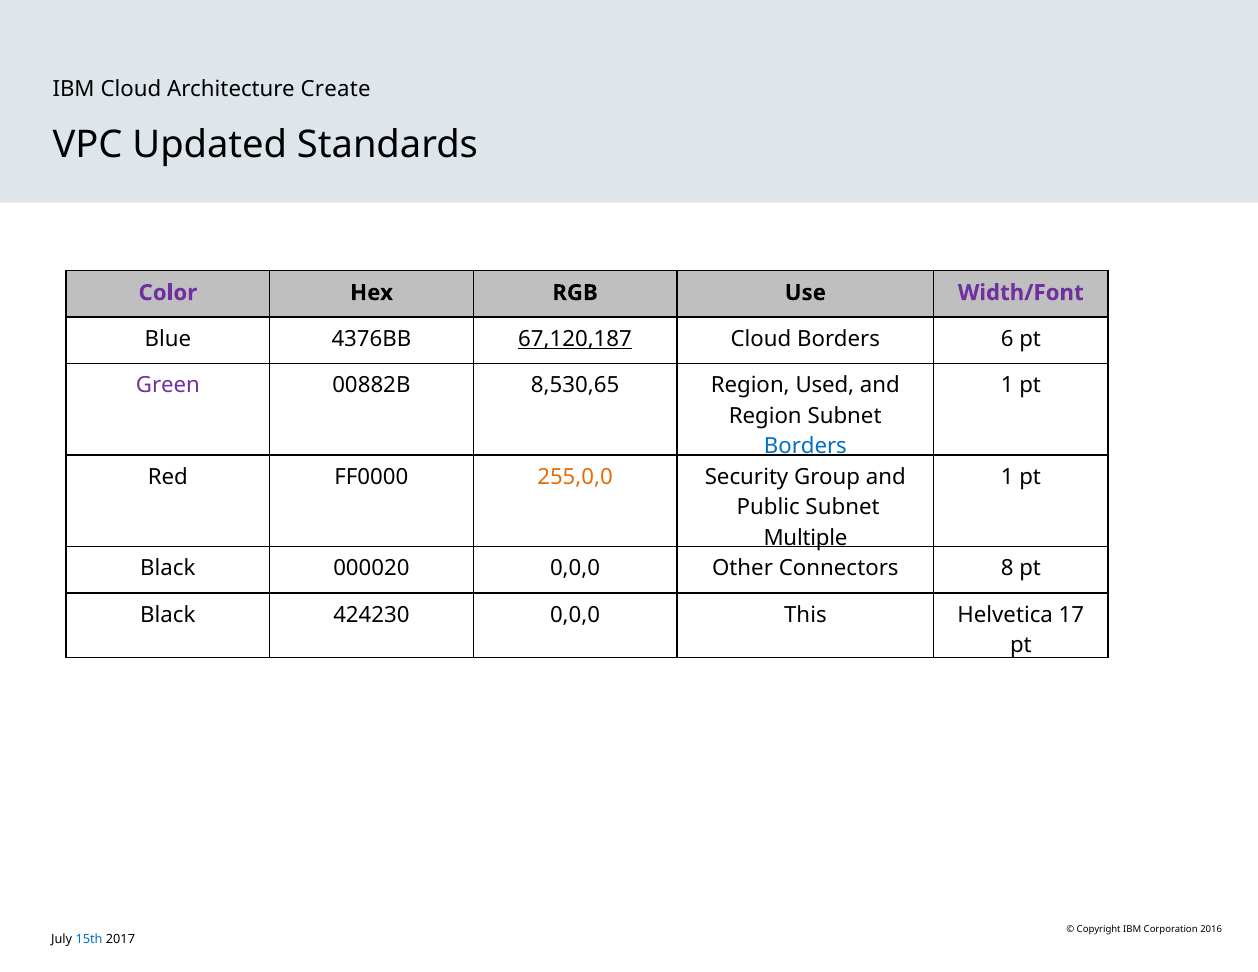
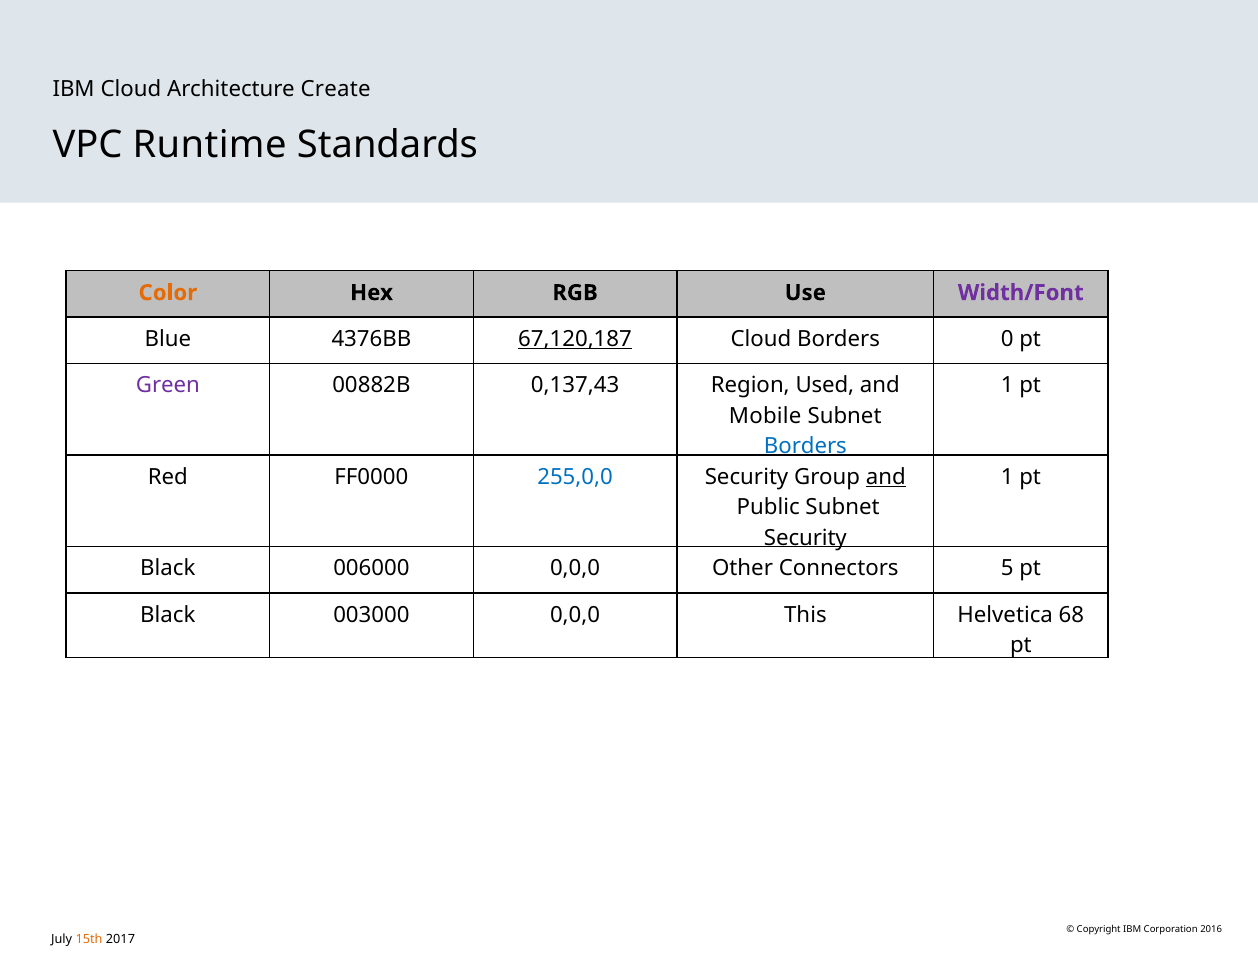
Updated: Updated -> Runtime (210, 145)
Color colour: purple -> orange (168, 293)
6: 6 -> 0 (1007, 339)
8,530,65: 8,530,65 -> 0,137,43 (575, 386)
Region: Region -> Mobile (765, 416)
255,0,0 colour: orange -> blue (575, 477)
and underline: none -> present (886, 477)
Multiple: Multiple -> Security (805, 538)
000020: 000020 -> 006000 (371, 569)
8: 8 -> 5 (1007, 569)
424230: 424230 -> 003000 (371, 615)
17: 17 -> 68 (1071, 615)
15th colour: blue -> orange (89, 939)
